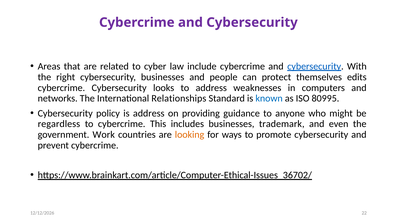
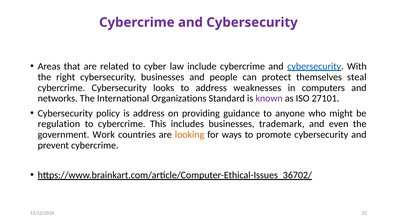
edits: edits -> steal (357, 77)
Relationships: Relationships -> Organizations (179, 99)
known colour: blue -> purple (269, 99)
80995: 80995 -> 27101 (325, 99)
regardless: regardless -> regulation (59, 124)
